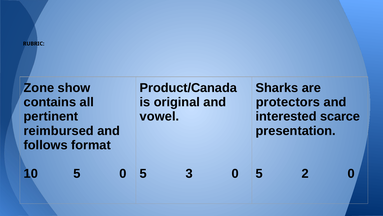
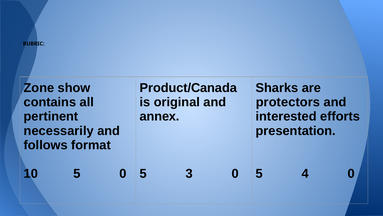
vowel: vowel -> annex (160, 116)
scarce: scarce -> efforts (340, 116)
reimbursed: reimbursed -> necessarily (59, 130)
2: 2 -> 4 (305, 173)
